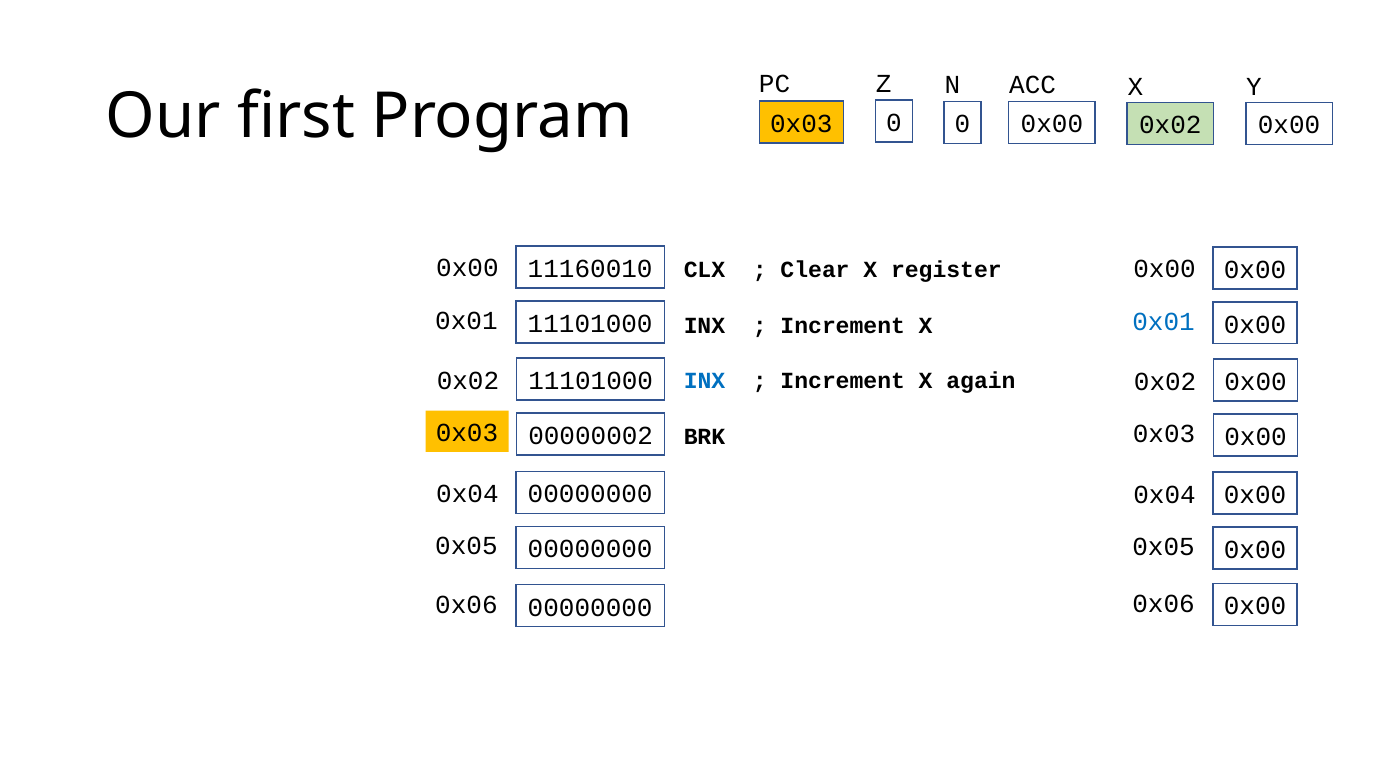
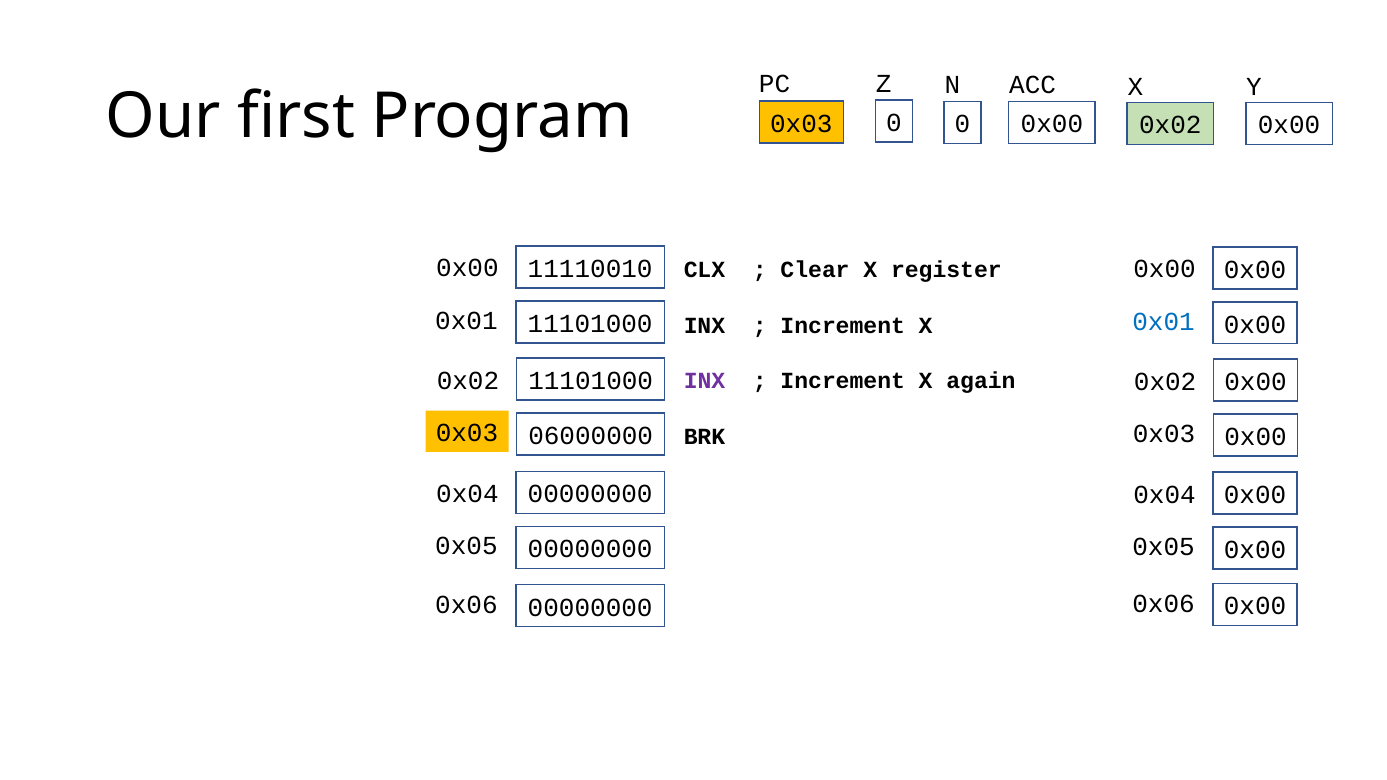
11160010: 11160010 -> 11110010 (590, 269)
INX colour: blue -> purple (705, 381)
00000002: 00000002 -> 06000000 (591, 436)
